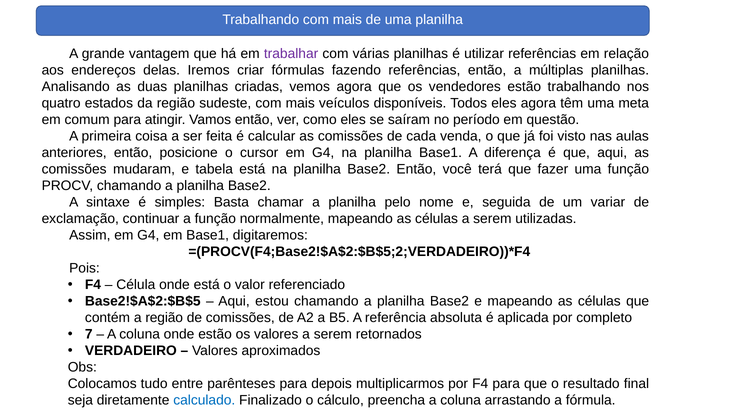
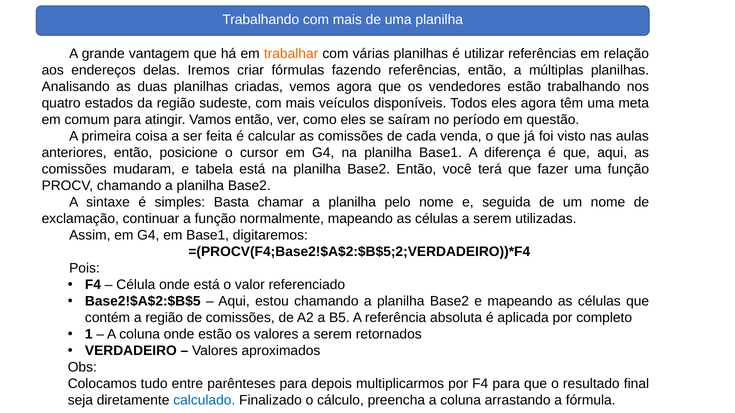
trabalhar colour: purple -> orange (291, 54)
um variar: variar -> nome (608, 202)
7: 7 -> 1 (89, 335)
